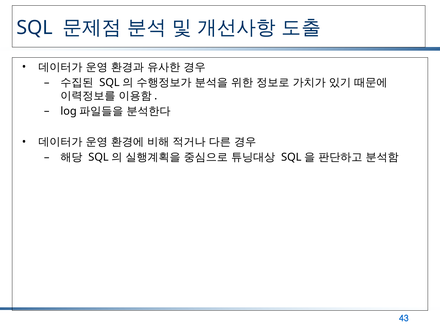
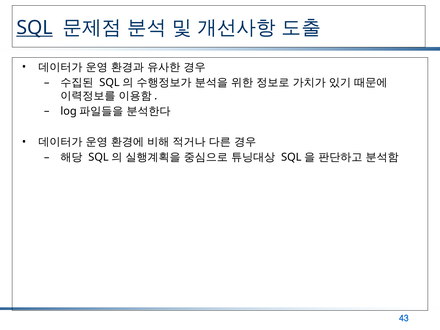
SQL underline: none -> present (35, 28)
